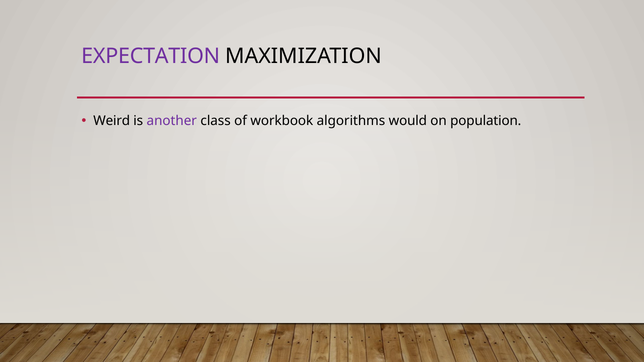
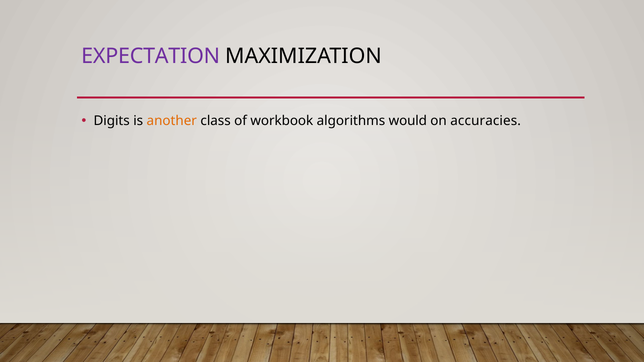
Weird: Weird -> Digits (112, 121)
another colour: purple -> orange (172, 121)
population: population -> accuracies (486, 121)
